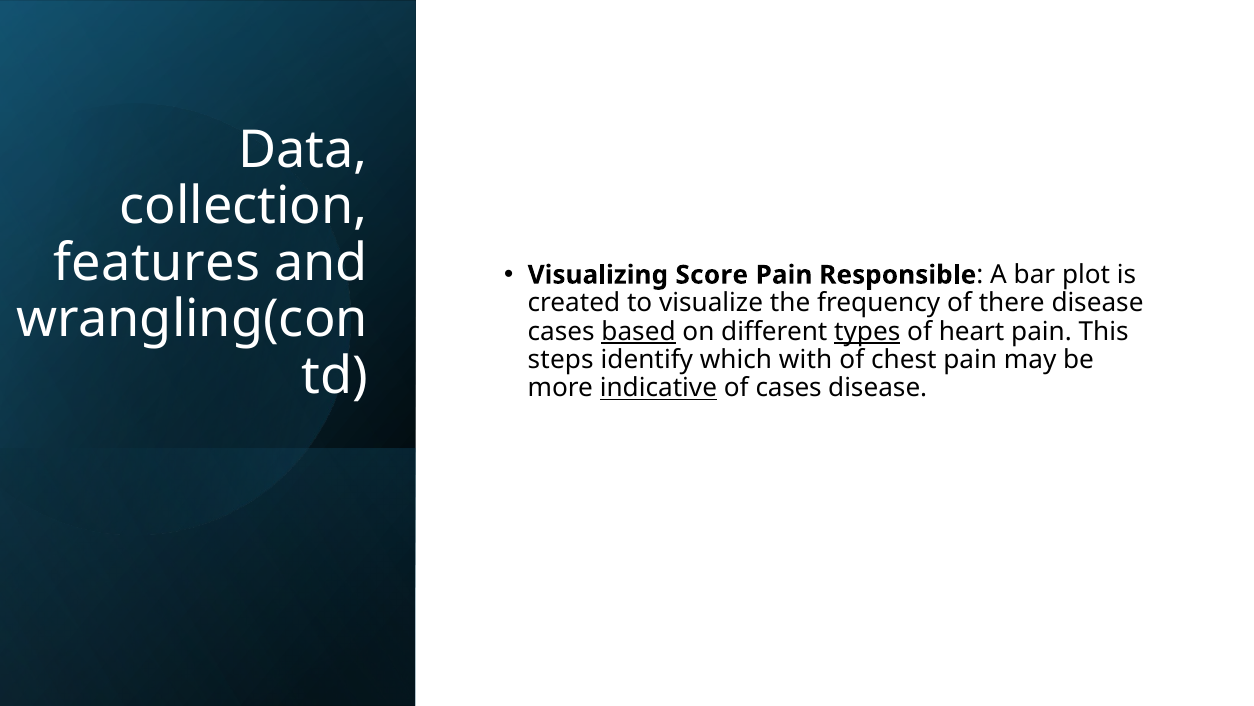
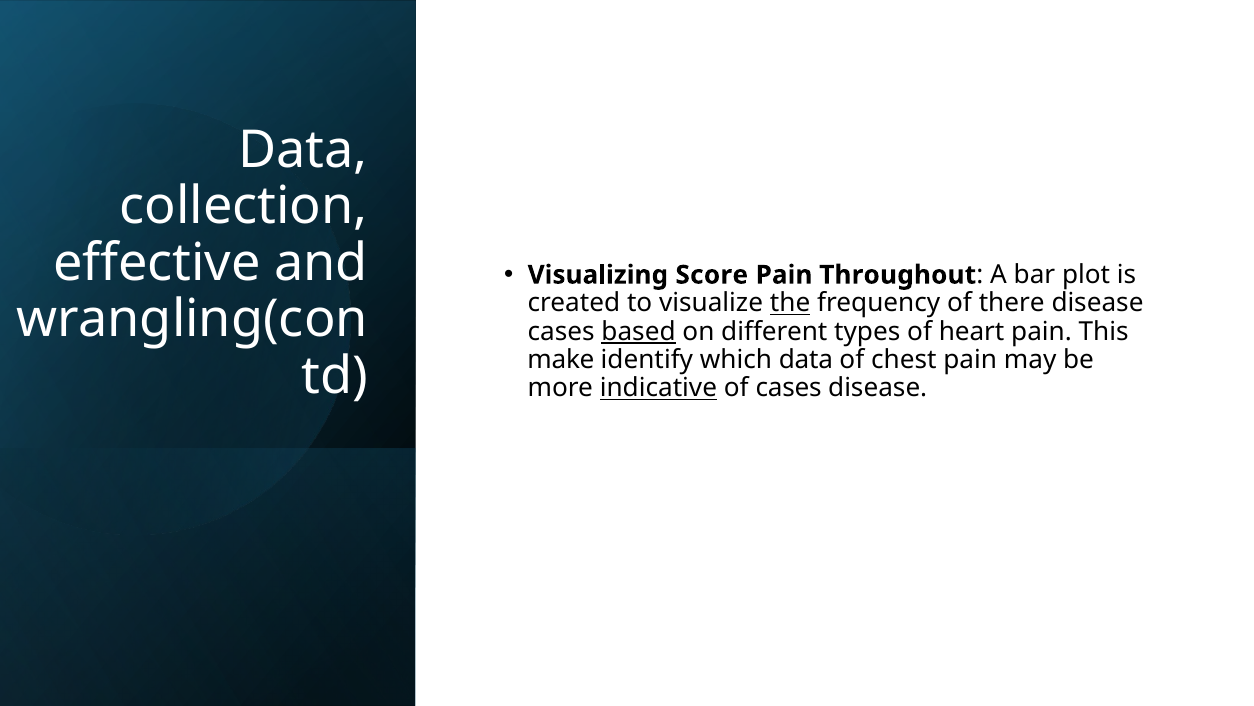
features: features -> effective (157, 263)
Responsible: Responsible -> Throughout (898, 275)
the underline: none -> present (790, 303)
types underline: present -> none (867, 331)
steps: steps -> make (561, 359)
which with: with -> data (806, 359)
